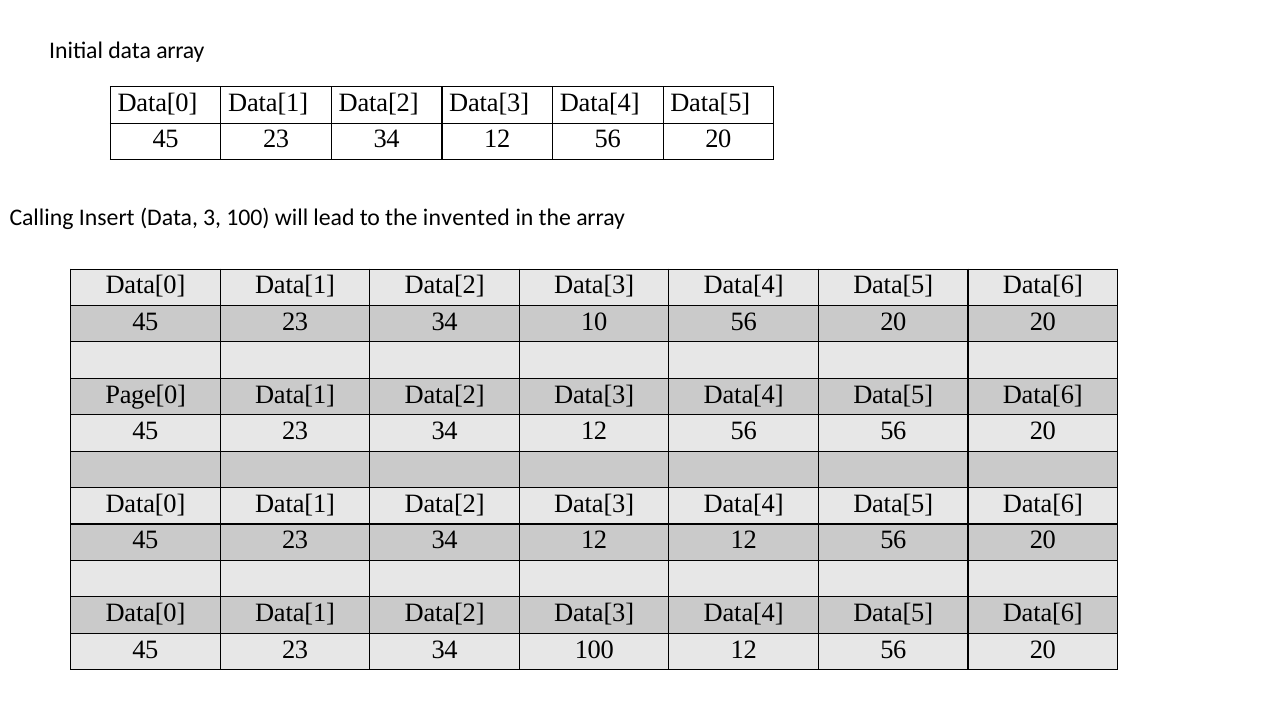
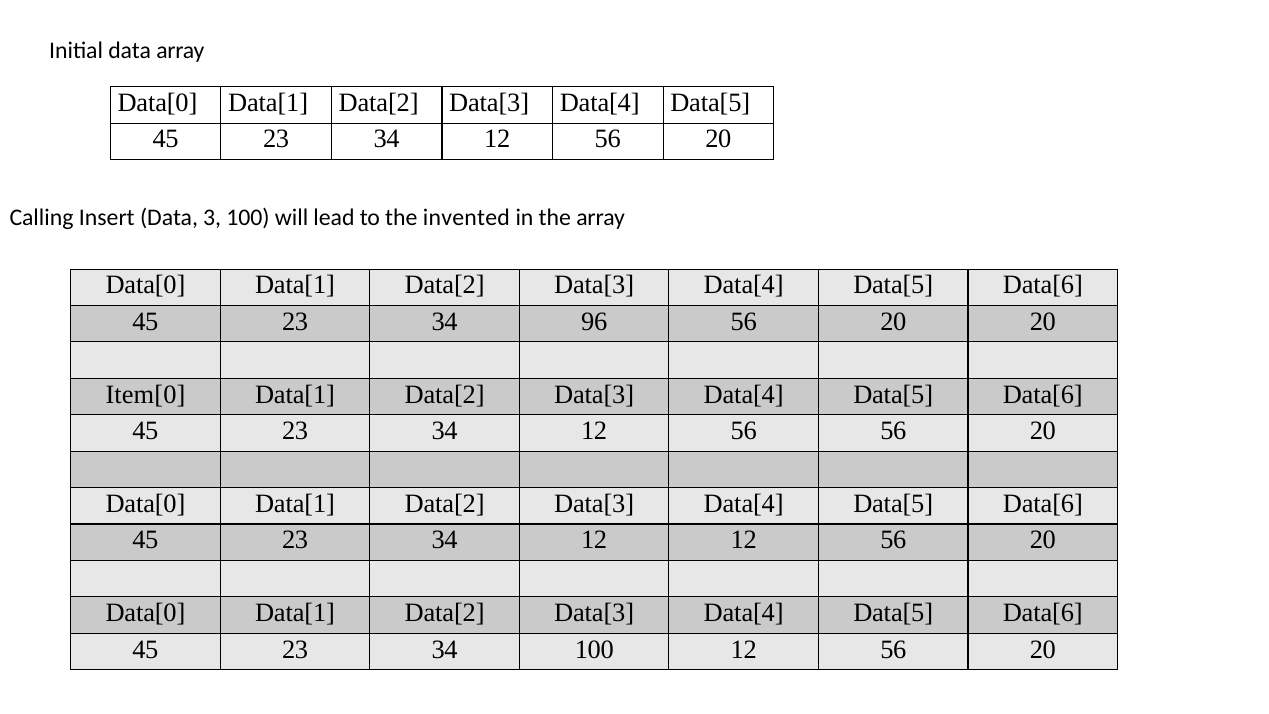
10: 10 -> 96 (594, 321)
Page[0: Page[0 -> Item[0 (145, 394)
